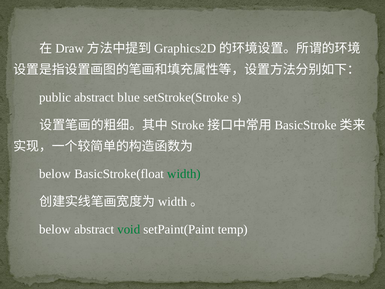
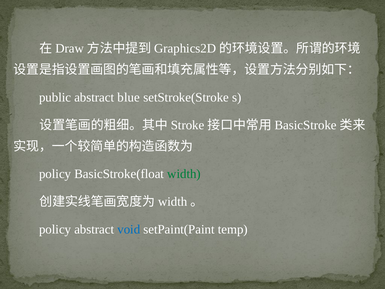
below: below -> policy (55, 174)
below: below -> policy (55, 229)
void colour: green -> blue (129, 229)
